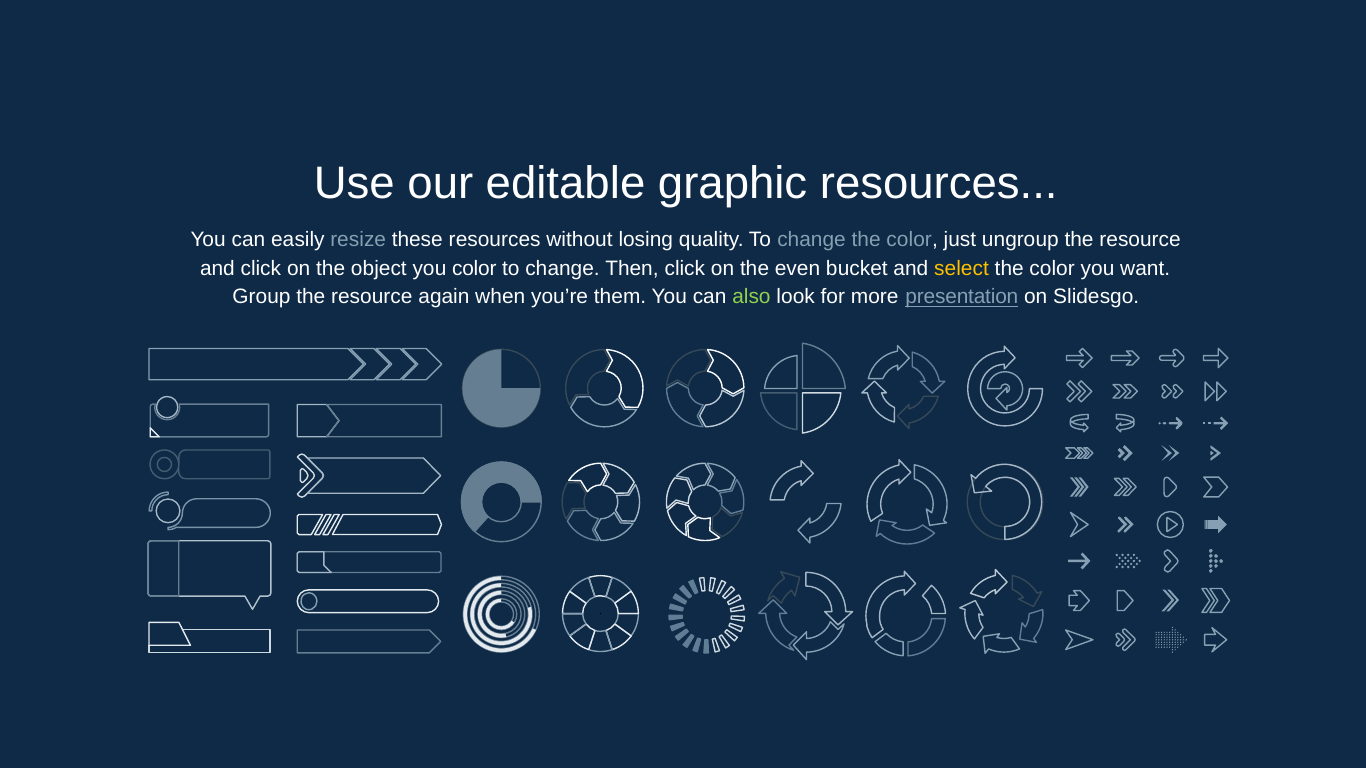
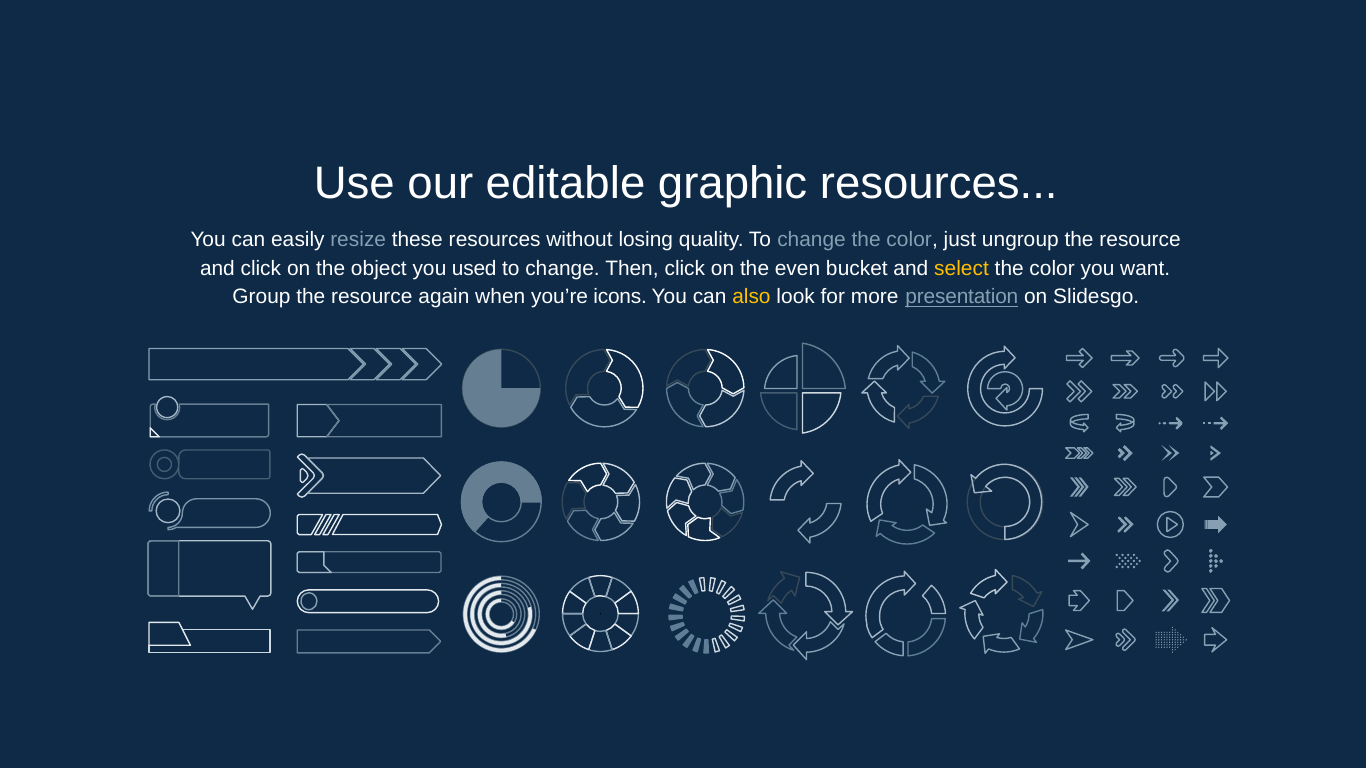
you color: color -> used (474, 268)
them: them -> icons (620, 297)
also colour: light green -> yellow (751, 297)
